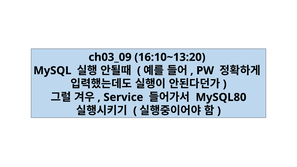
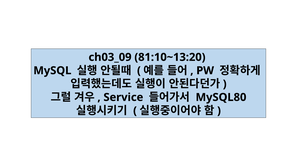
16:10~13:20: 16:10~13:20 -> 81:10~13:20 (170, 57)
